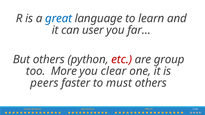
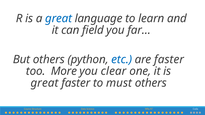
user: user -> field (93, 30)
etc colour: red -> blue (122, 60)
are group: group -> faster (169, 60)
peers: peers -> great (44, 83)
